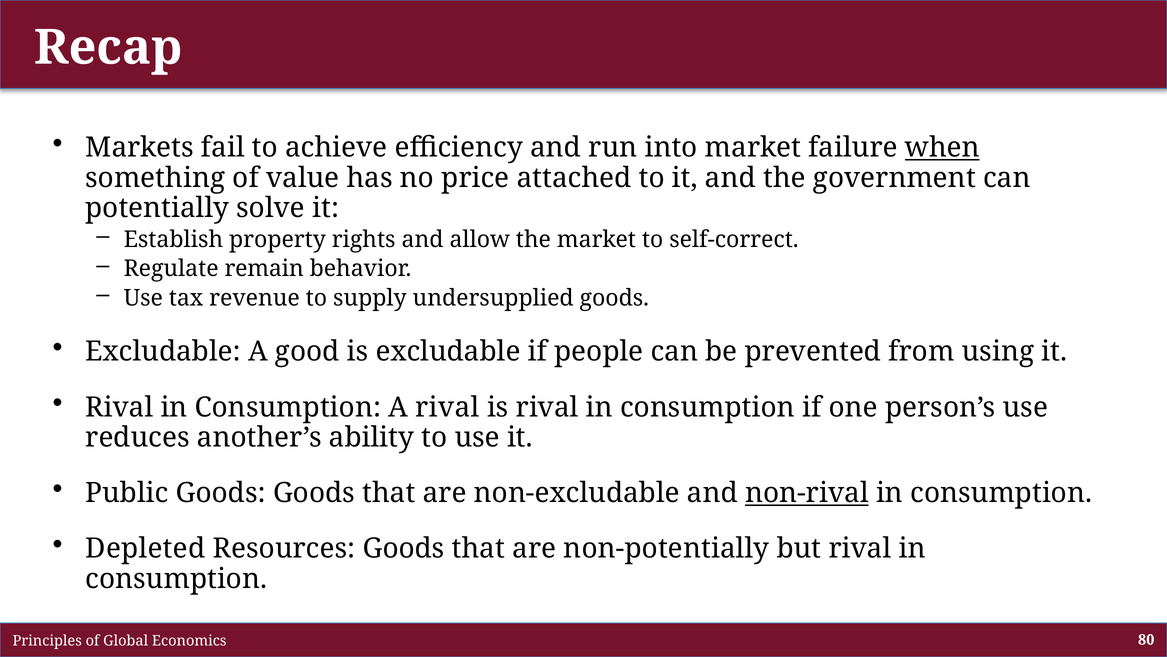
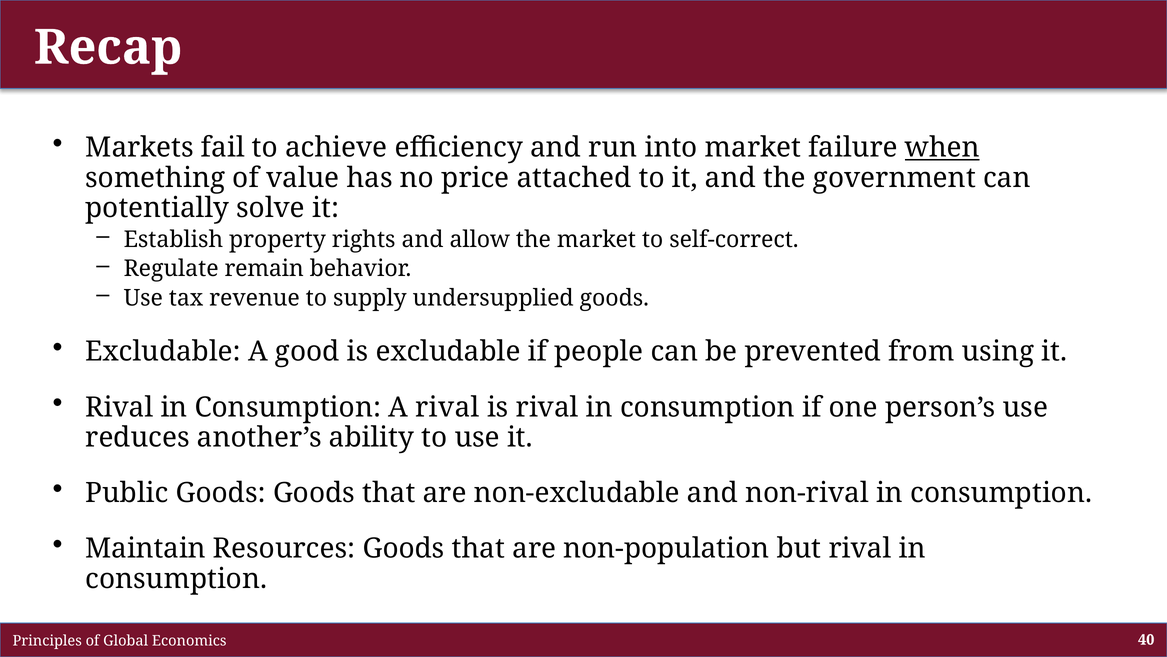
non-rival underline: present -> none (807, 493)
Depleted: Depleted -> Maintain (146, 548)
non-potentially: non-potentially -> non-population (666, 548)
80: 80 -> 40 (1146, 639)
